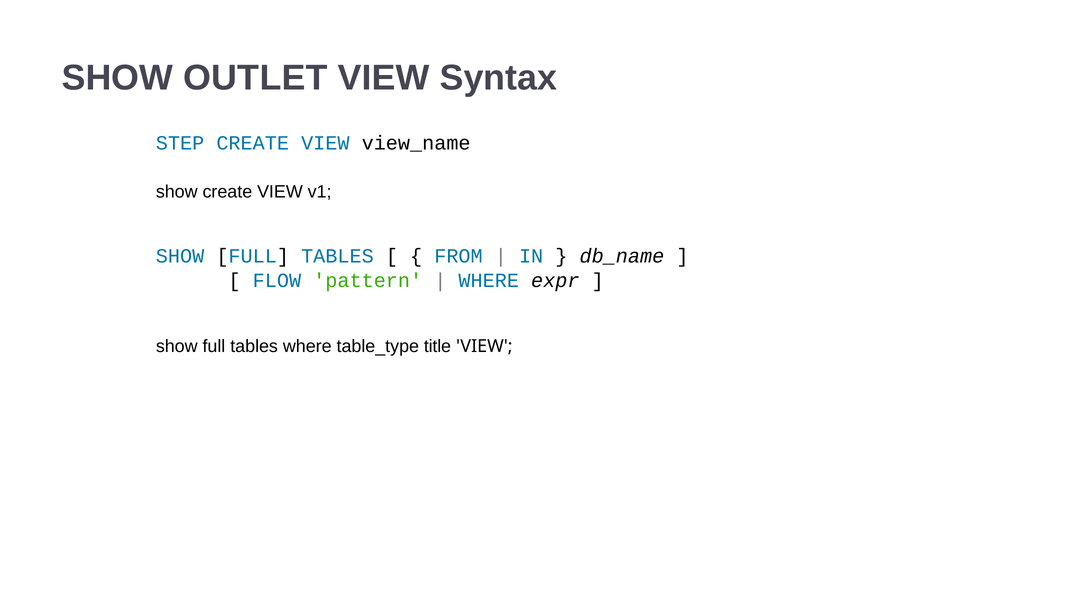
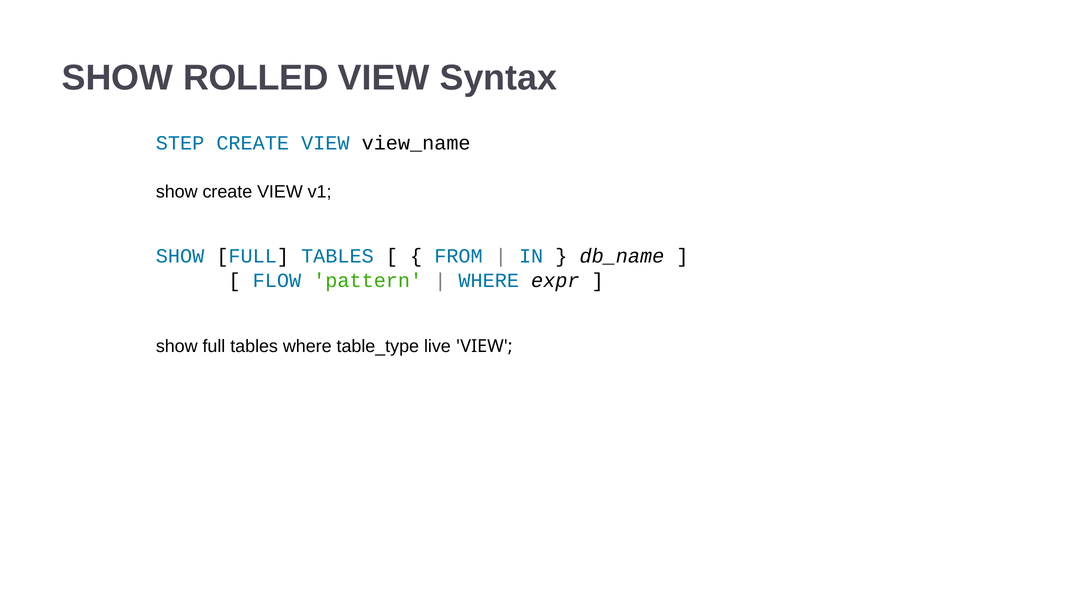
OUTLET: OUTLET -> ROLLED (256, 78)
title: title -> live (437, 346)
